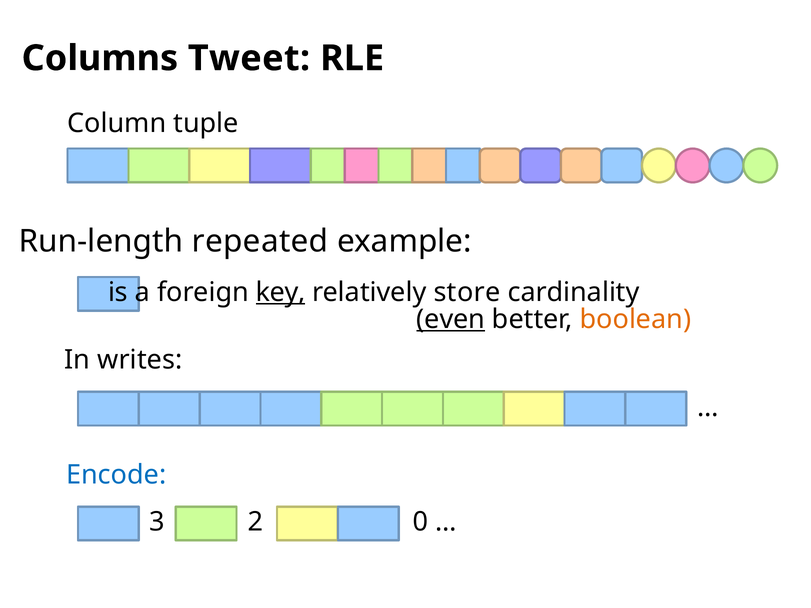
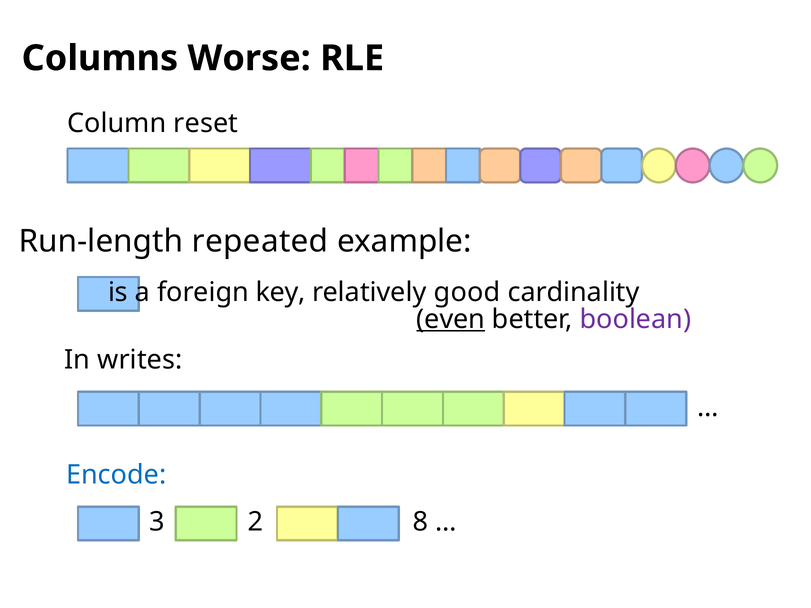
Tweet: Tweet -> Worse (249, 58)
tuple: tuple -> reset (206, 123)
key underline: present -> none (281, 292)
store: store -> good (467, 292)
boolean colour: orange -> purple (635, 319)
0: 0 -> 8 (421, 522)
